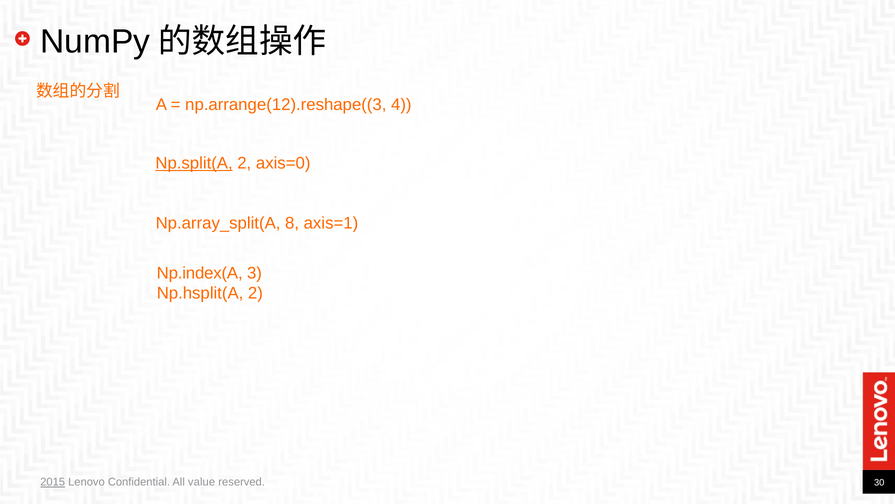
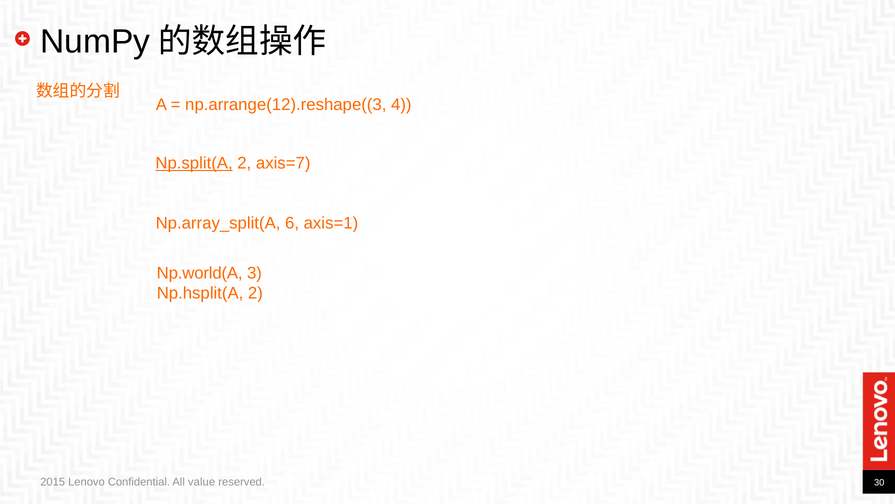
axis=0: axis=0 -> axis=7 (283, 163)
8: 8 -> 6 (292, 223)
Np.index(A: Np.index(A -> Np.world(A (200, 273)
2015 underline: present -> none (53, 482)
